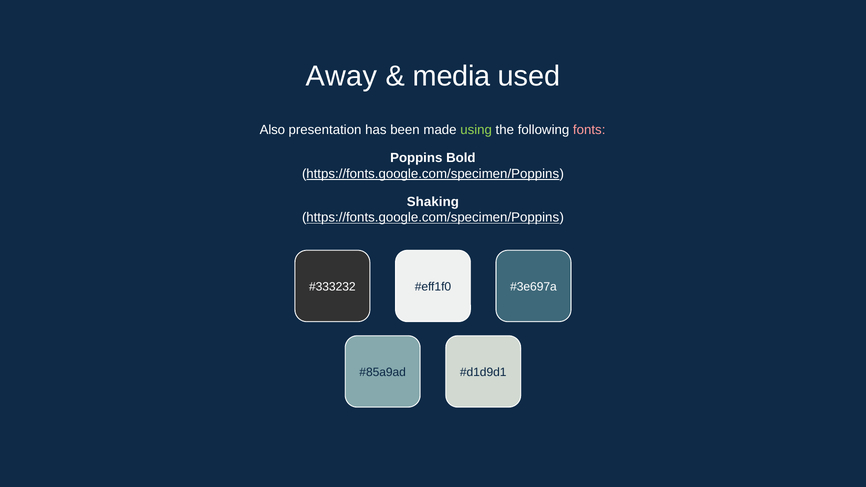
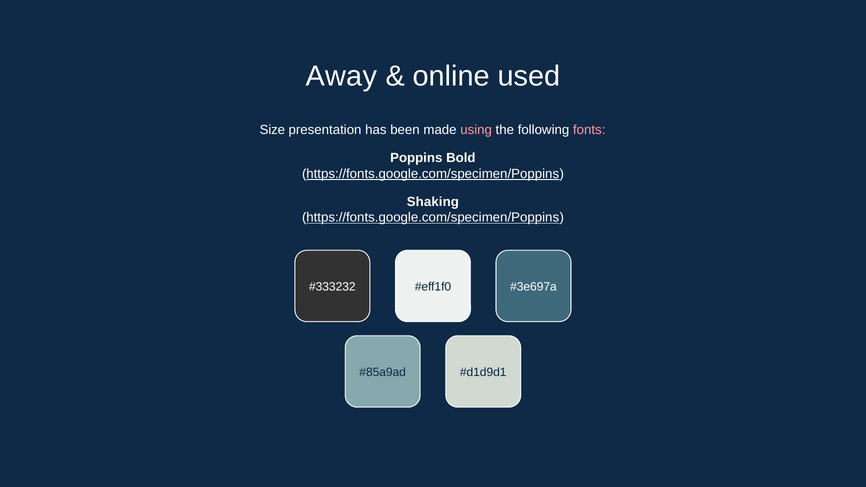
media: media -> online (451, 76)
Also: Also -> Size (272, 130)
using colour: light green -> pink (476, 130)
